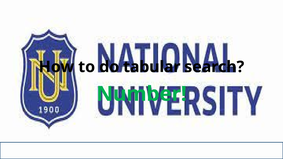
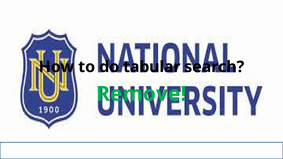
Number: Number -> Remove (141, 94)
